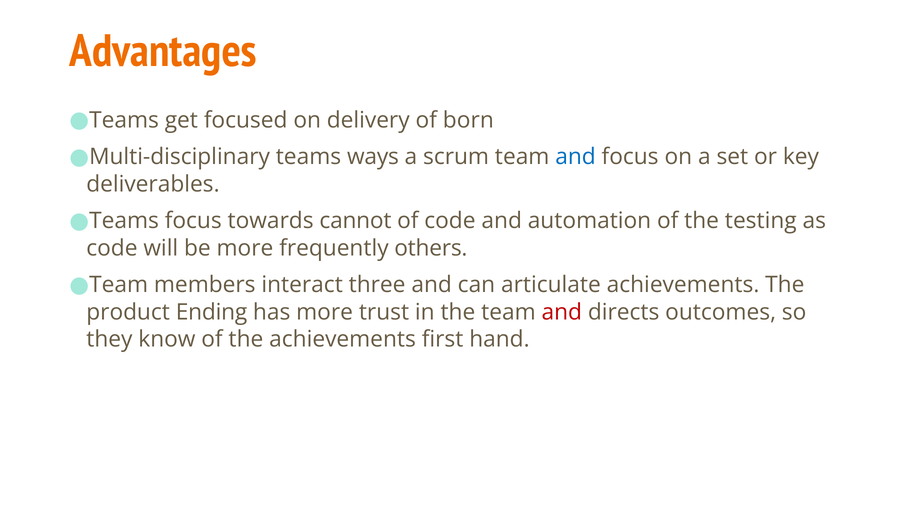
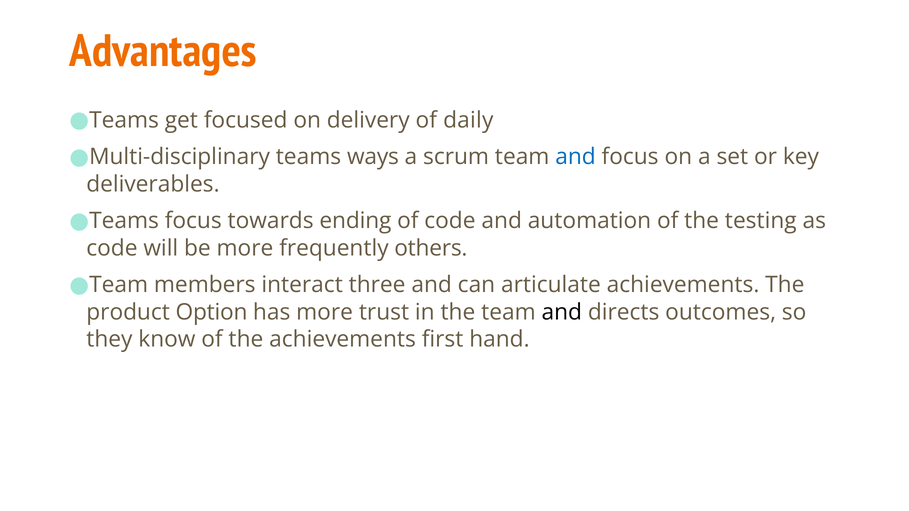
born: born -> daily (468, 120)
cannot: cannot -> ending (355, 221)
Ending: Ending -> Option (212, 312)
and colour: red -> black (562, 312)
